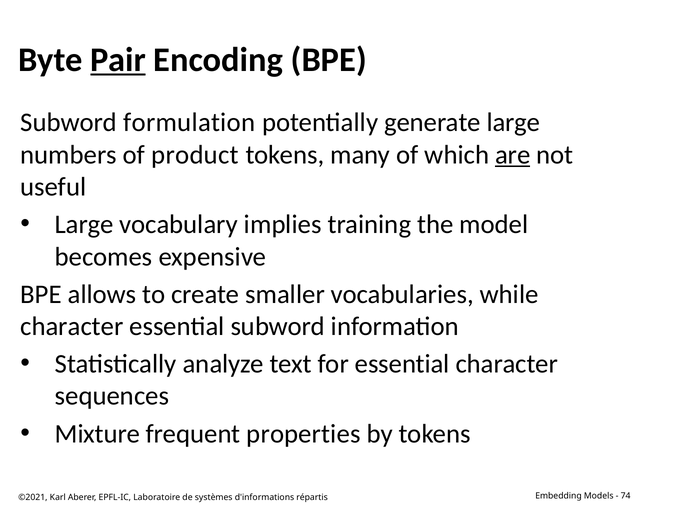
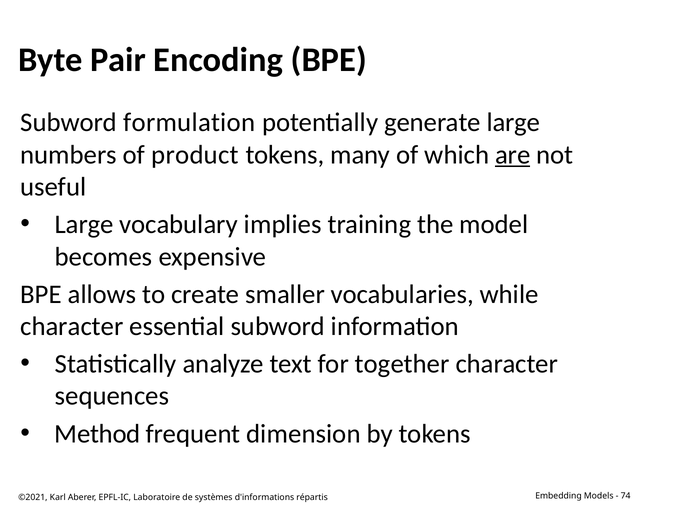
Pair underline: present -> none (118, 60)
for essential: essential -> together (402, 364)
Mixture: Mixture -> Method (97, 433)
properties: properties -> dimension (303, 433)
